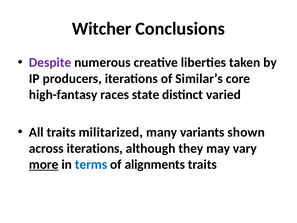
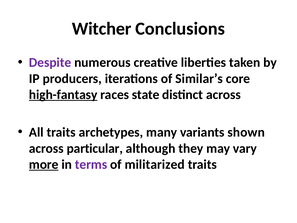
high-fantasy underline: none -> present (63, 95)
distinct varied: varied -> across (223, 95)
militarized: militarized -> archetypes (111, 132)
across iterations: iterations -> particular (95, 148)
terms colour: blue -> purple (91, 164)
alignments: alignments -> militarized (155, 164)
